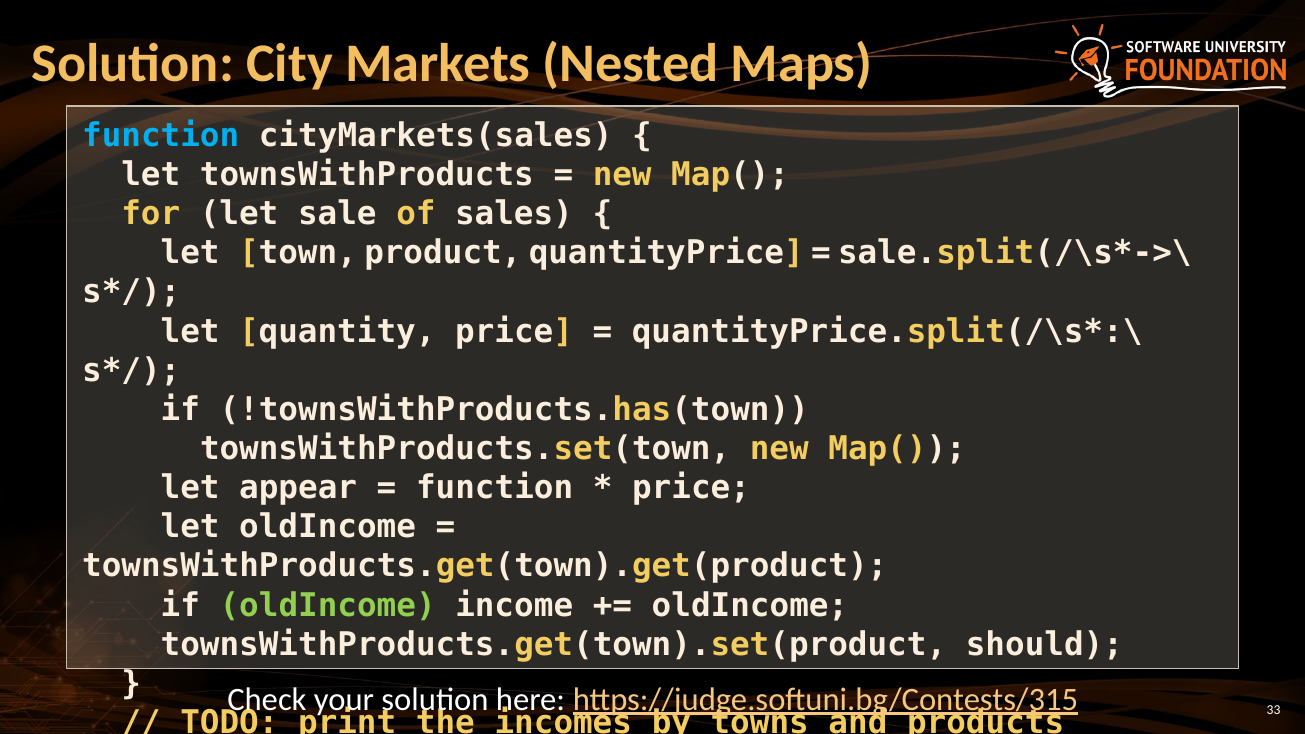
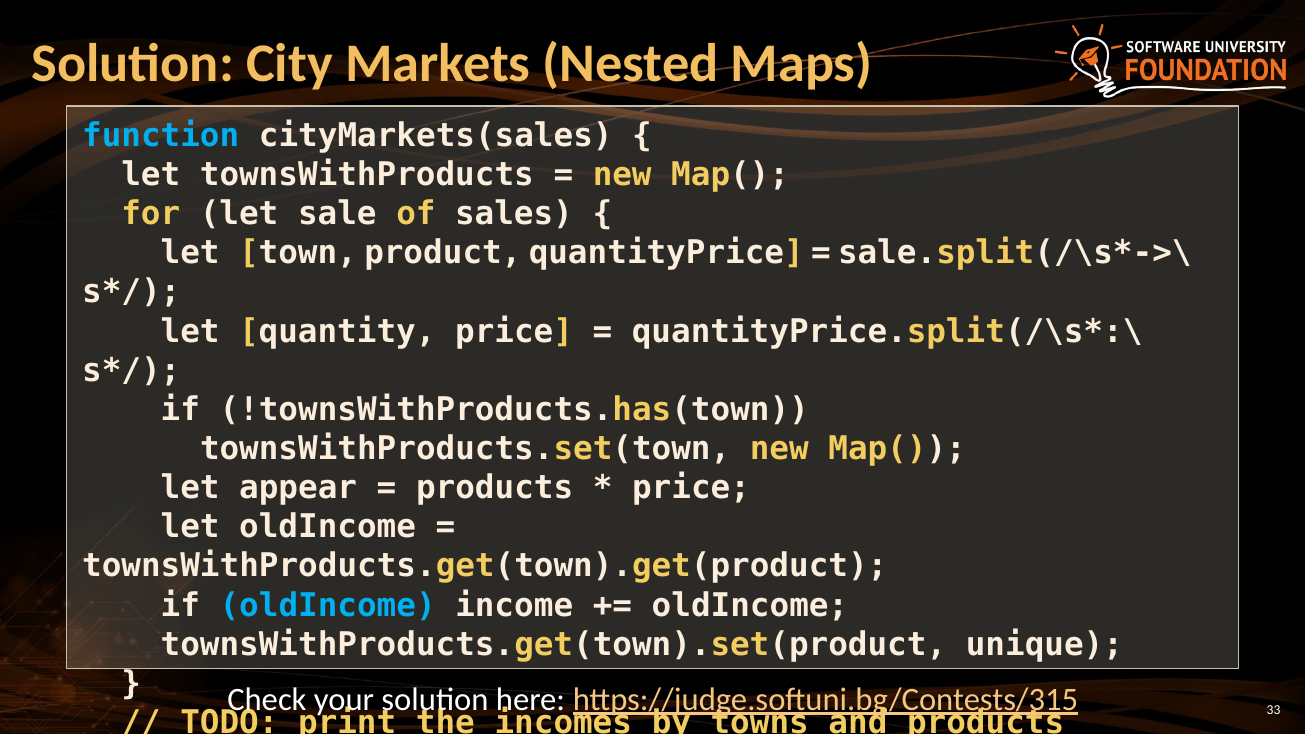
function: function -> products (495, 488)
oldIncome colour: light green -> light blue (328, 606)
should: should -> unique (1044, 645)
